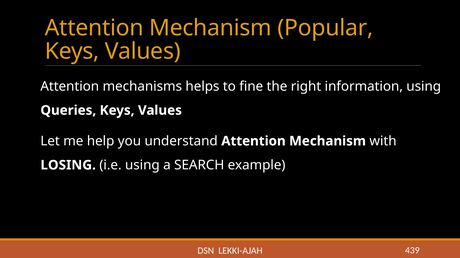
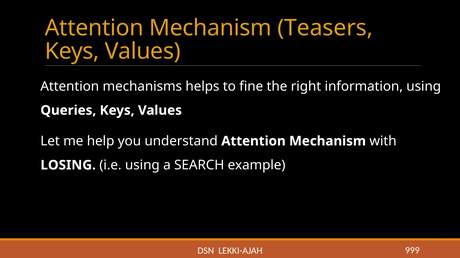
Popular: Popular -> Teasers (325, 28)
439: 439 -> 999 (412, 251)
